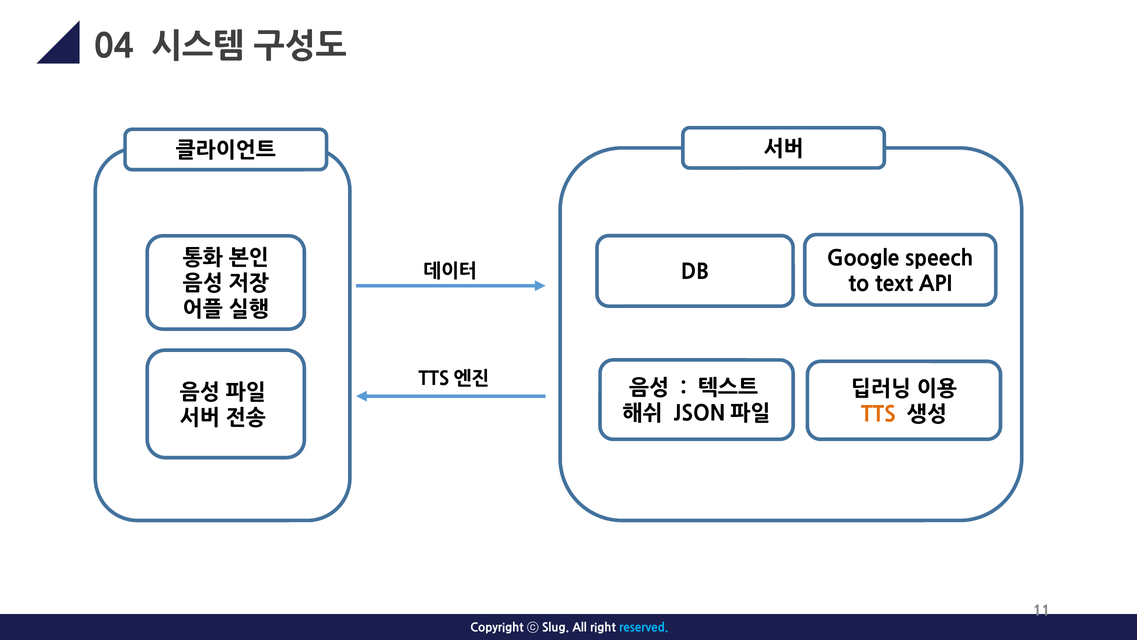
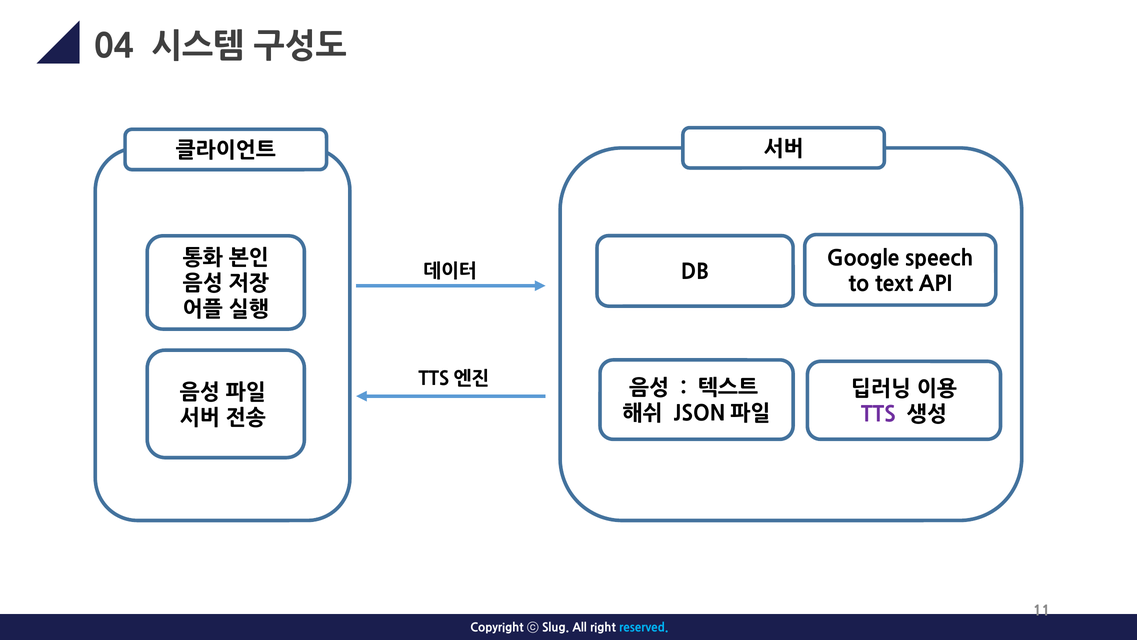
TTS colour: orange -> purple (878, 414)
